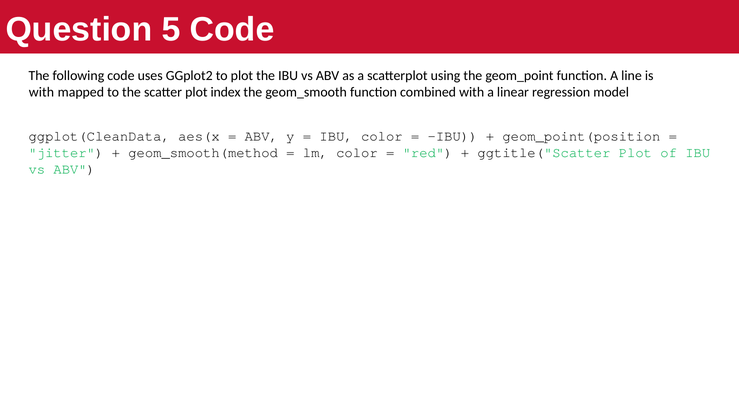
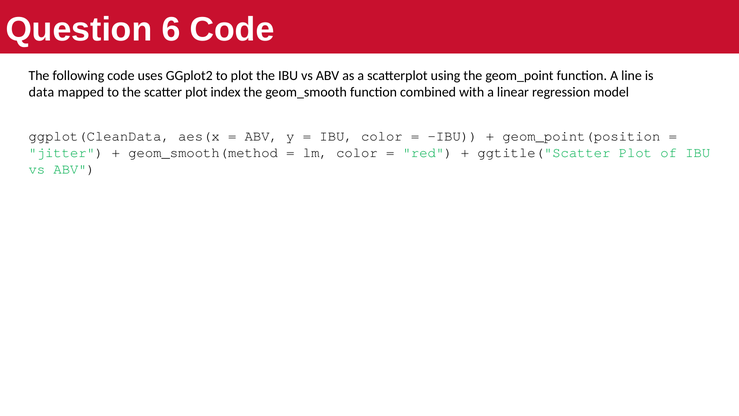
5: 5 -> 6 (171, 30)
with: with -> data (41, 92)
